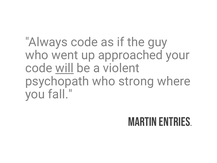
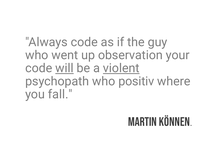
approached: approached -> observation (130, 55)
violent underline: none -> present (121, 68)
strong: strong -> positiv (136, 81)
Entries: Entries -> Können (174, 122)
